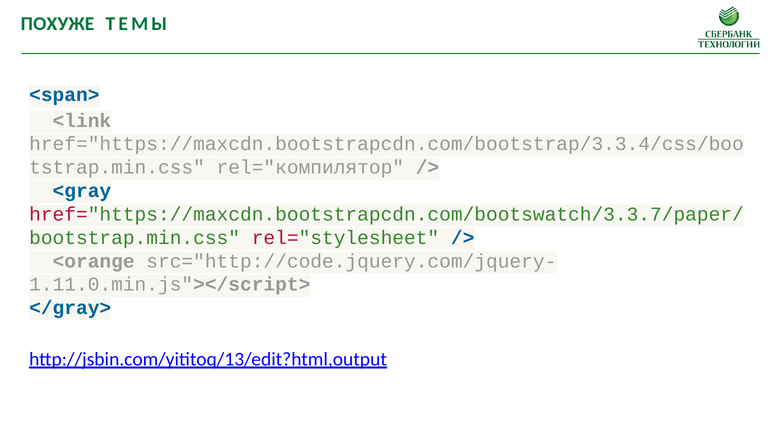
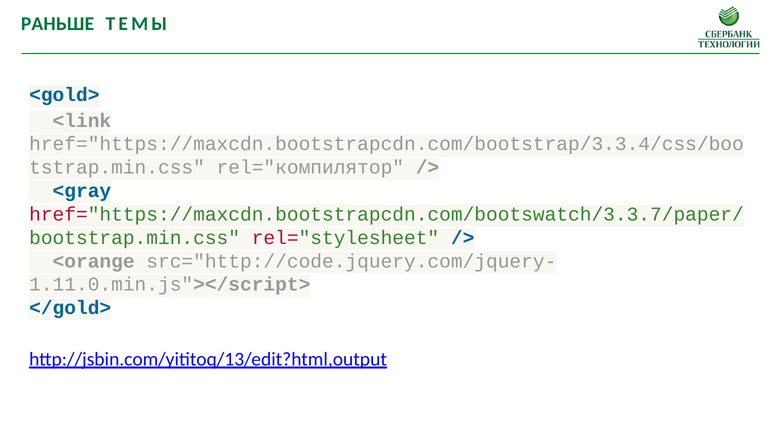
ПОХУЖЕ: ПОХУЖЕ -> РАНЬШЕ (58, 24)
<span>: <span> -> <gold> (64, 95)
</gray>: </gray> -> </gold> (70, 308)
